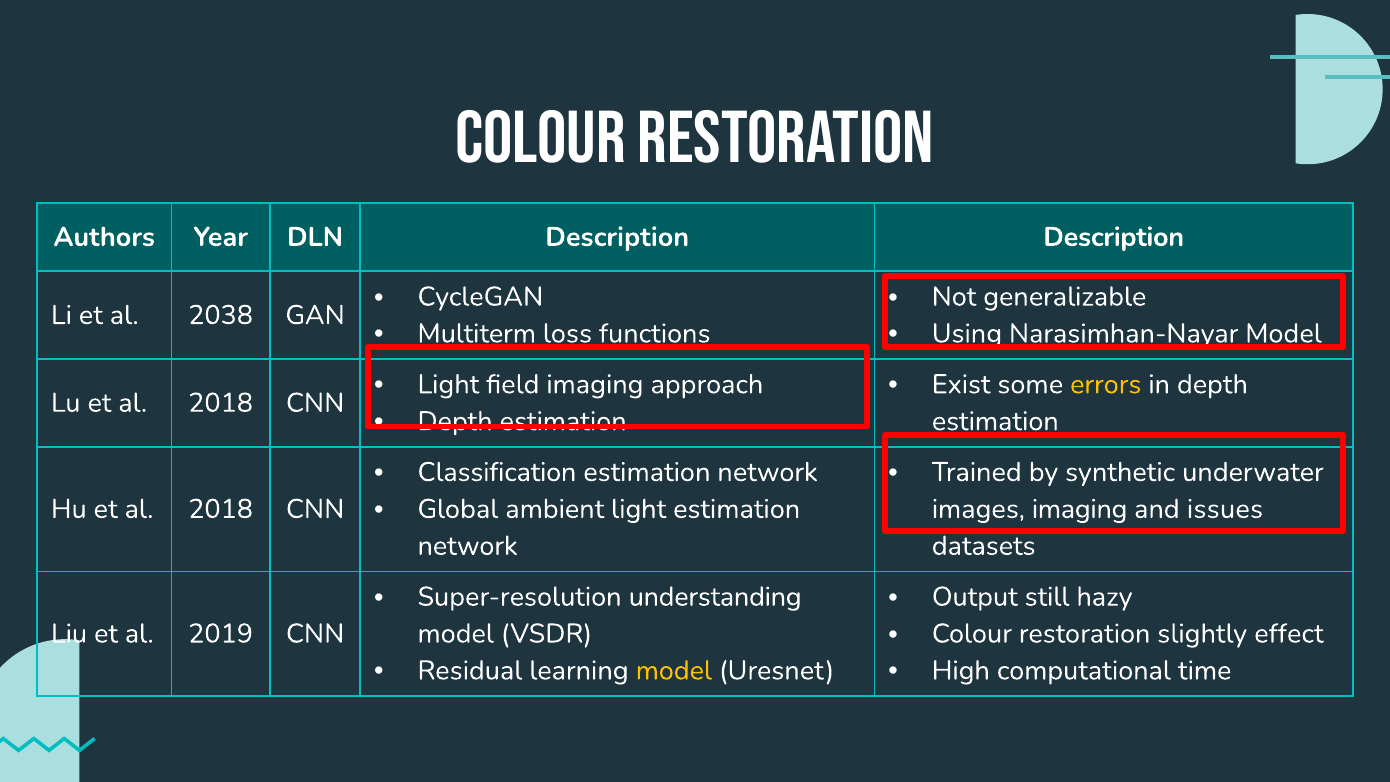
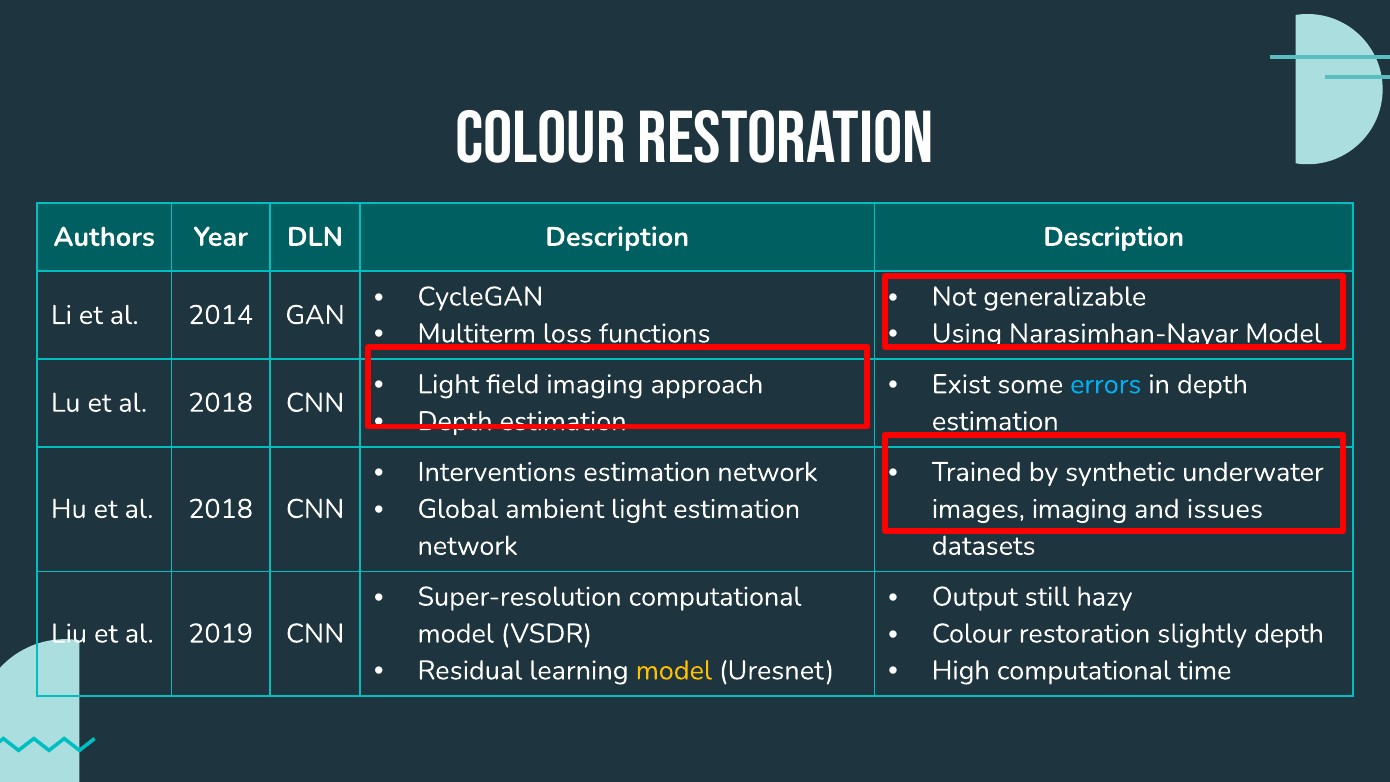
2038: 2038 -> 2014 (221, 315)
errors colour: yellow -> light blue (1106, 384)
Classification: Classification -> Interventions (497, 472)
Super-resolution understanding: understanding -> computational (715, 597)
slightly effect: effect -> depth (1289, 634)
